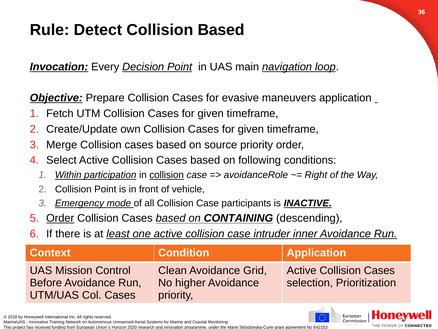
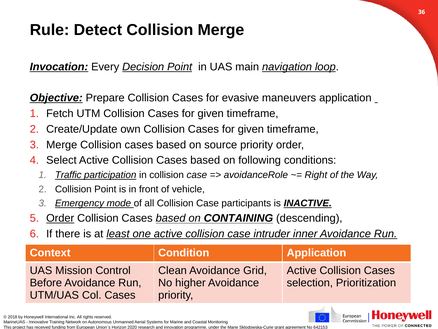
Collision Based: Based -> Merge (221, 30)
Within: Within -> Traffic (68, 175)
collision underline: present -> none (167, 175)
